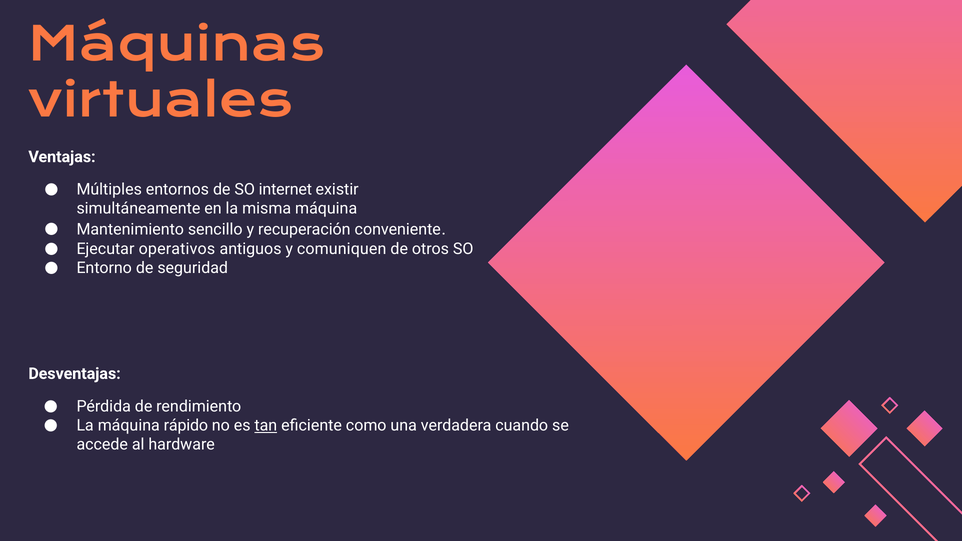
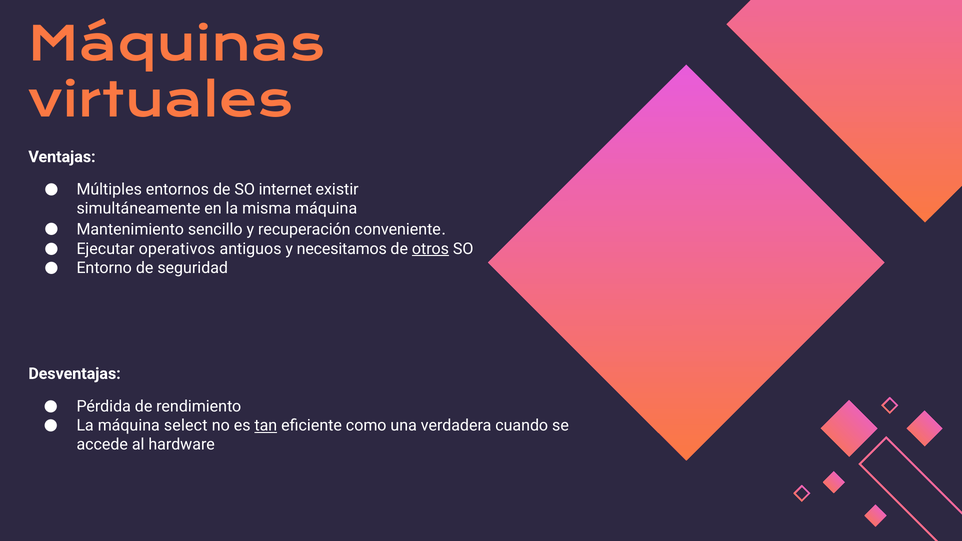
comuniquen: comuniquen -> necesitamos (342, 249)
otros underline: none -> present (430, 249)
rápido: rápido -> select (186, 426)
